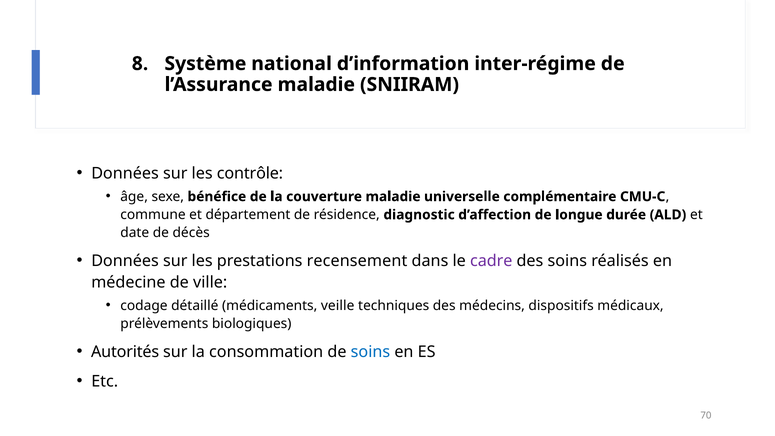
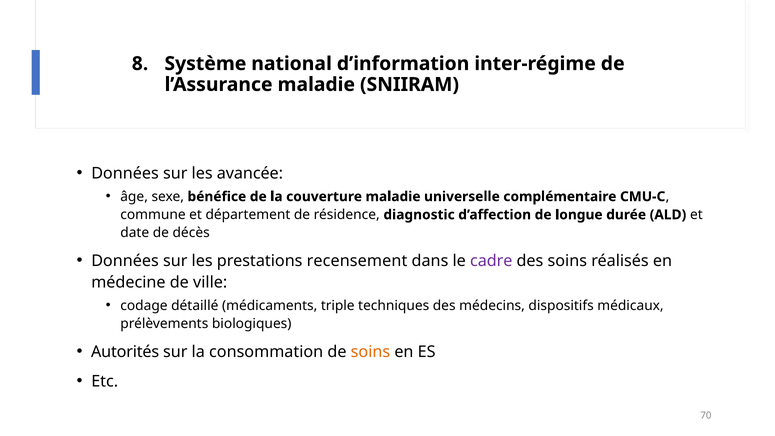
contrôle: contrôle -> avancée (250, 173)
veille: veille -> triple (338, 306)
soins colour: blue -> orange (370, 352)
